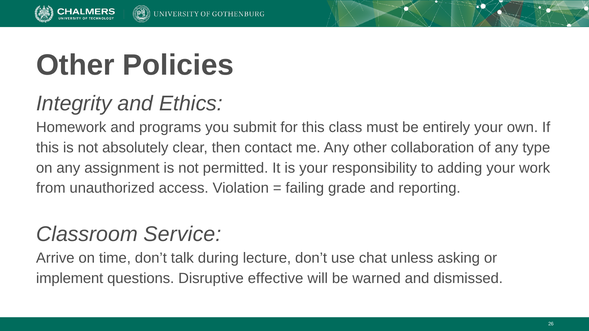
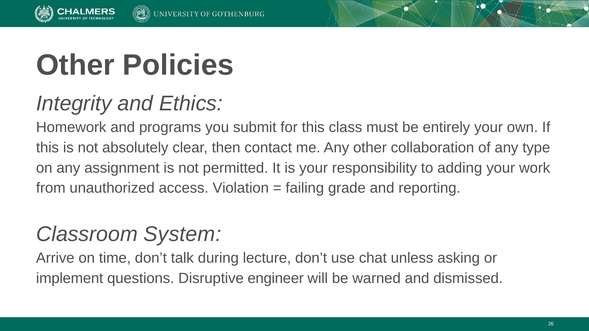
Service: Service -> System (183, 235)
effective: effective -> engineer (276, 279)
